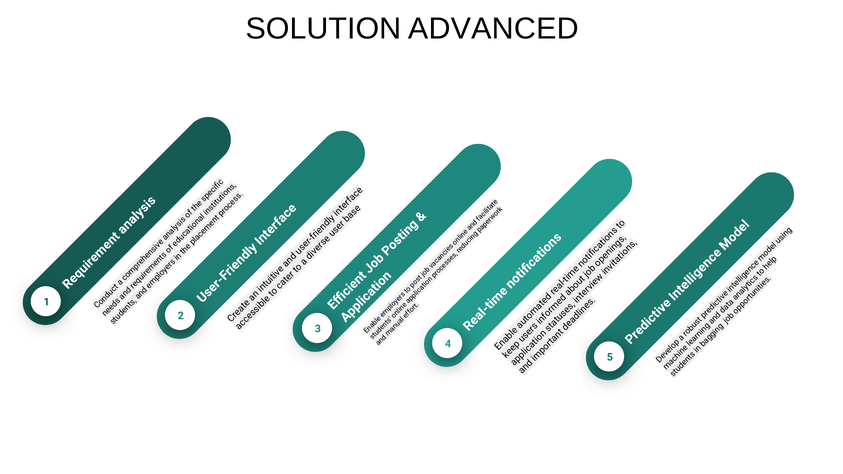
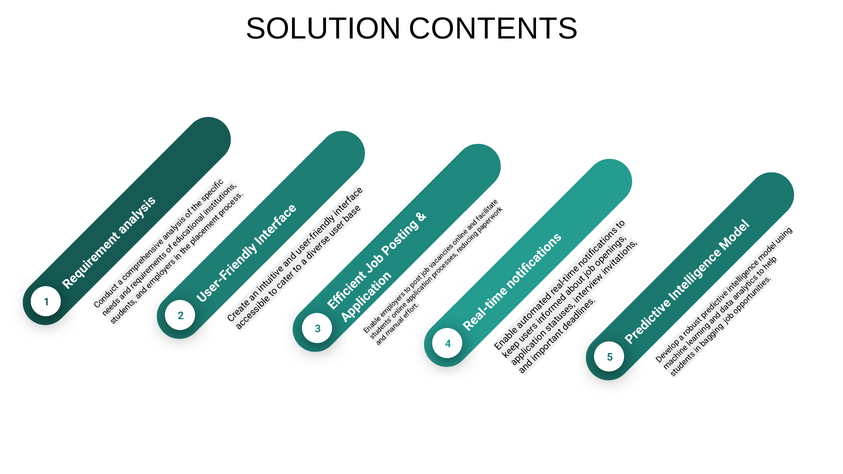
ADVANCED: ADVANCED -> CONTENTS (493, 29)
